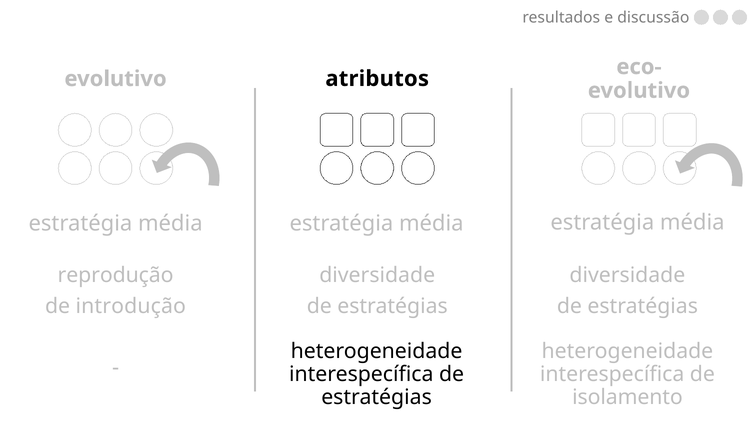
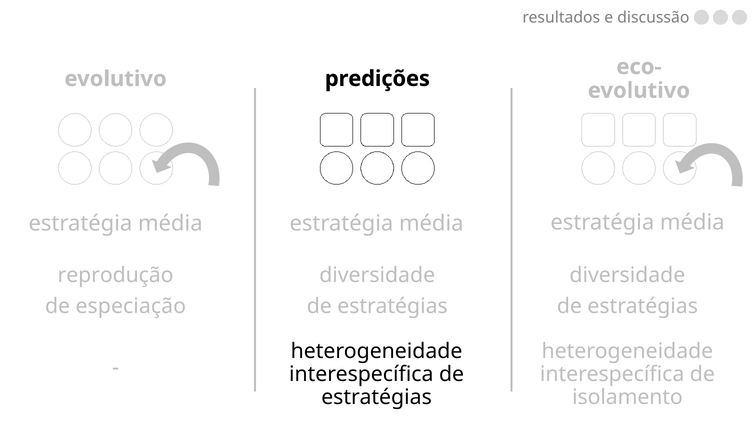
atributos: atributos -> predições (377, 79)
introdução: introdução -> especiação (131, 306)
